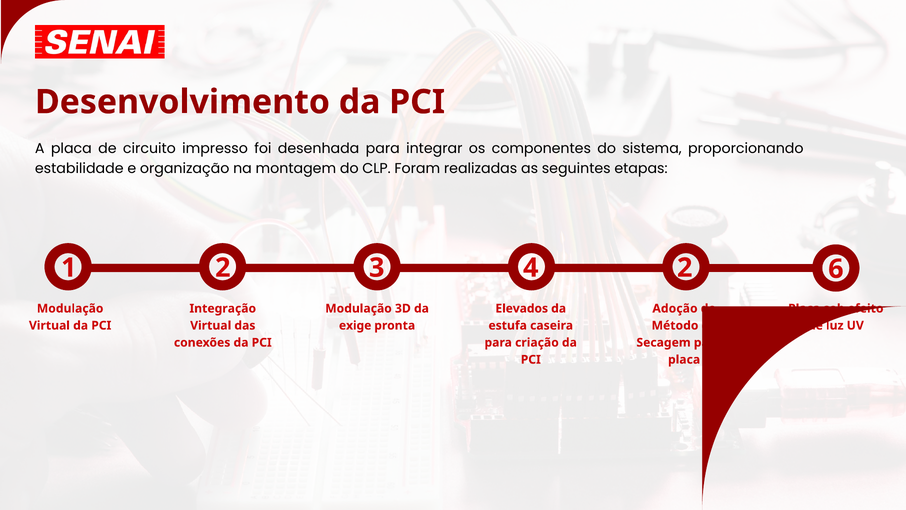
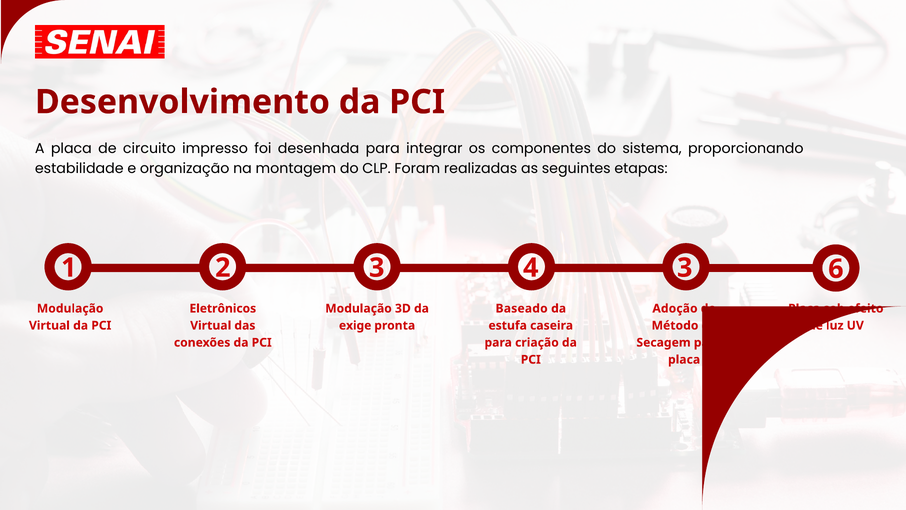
4 2: 2 -> 3 (685, 268)
Elevados: Elevados -> Baseado (522, 308)
Integração: Integração -> Eletrônicos (223, 308)
